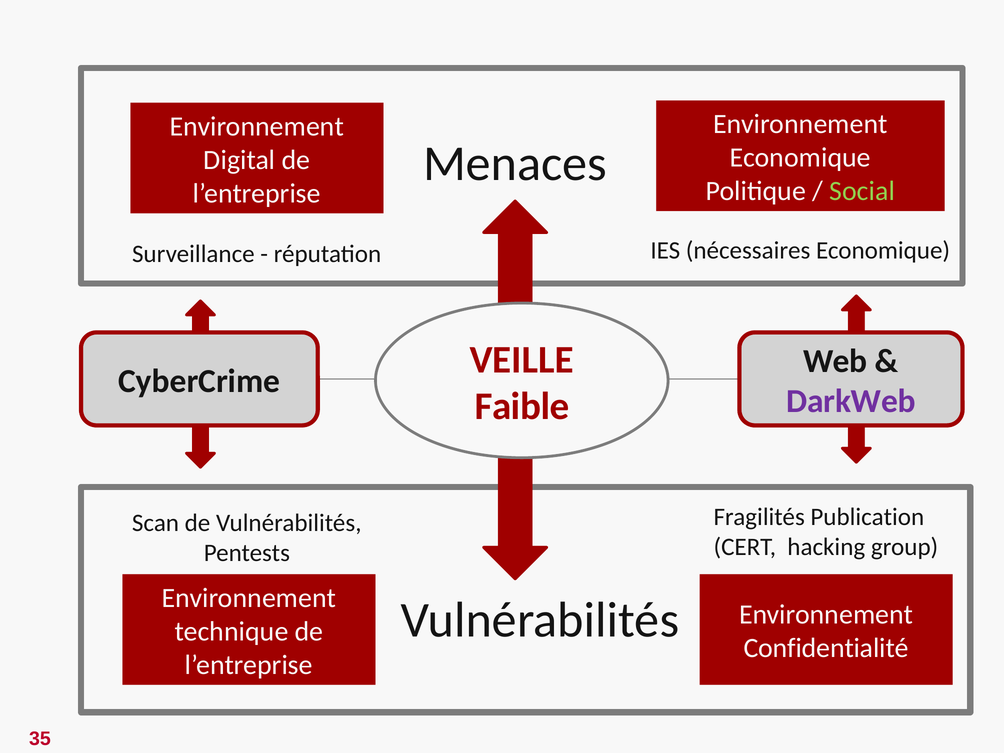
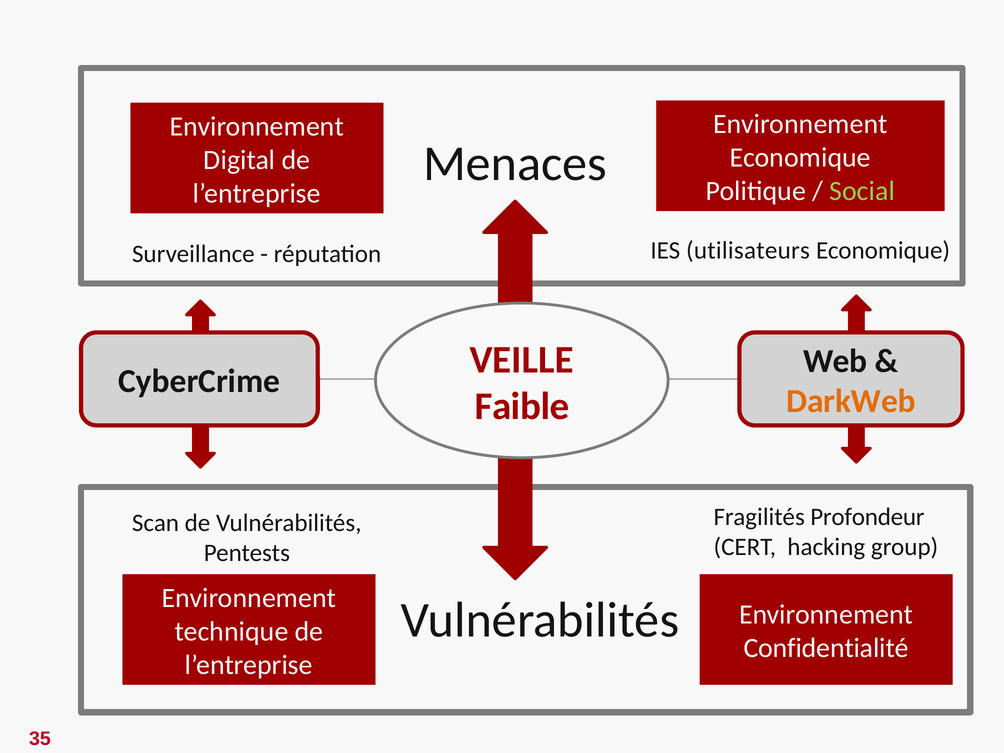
nécessaires: nécessaires -> utilisateurs (748, 250)
DarkWeb colour: purple -> orange (851, 401)
Publication: Publication -> Profondeur (867, 517)
